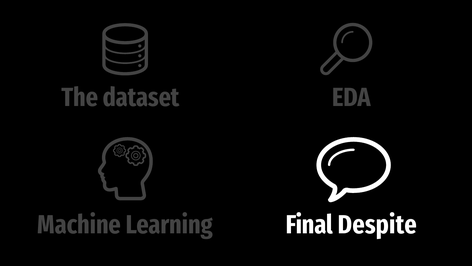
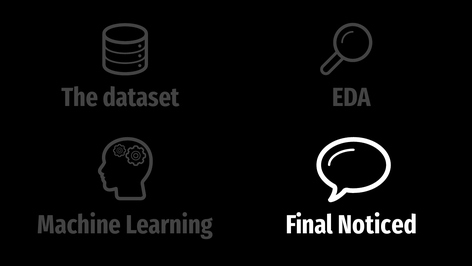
Despite: Despite -> Noticed (377, 224)
